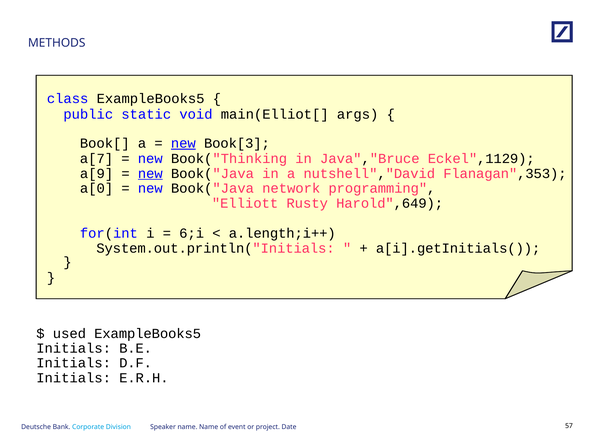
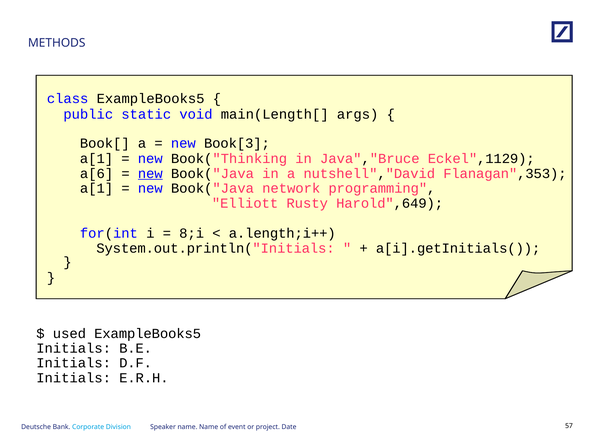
main(Elliot[: main(Elliot[ -> main(Length[ (275, 114)
new underline: present -> none (183, 143)
a[7: a[7 -> a[1 (97, 159)
a[9: a[9 -> a[6 (97, 174)
a[0: a[0 -> a[1 (97, 188)
6;i: 6;i -> 8;i (192, 233)
